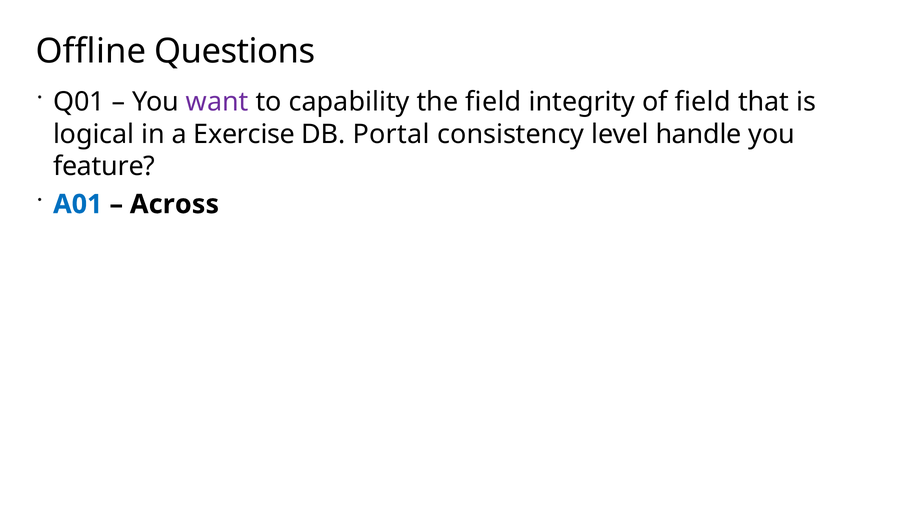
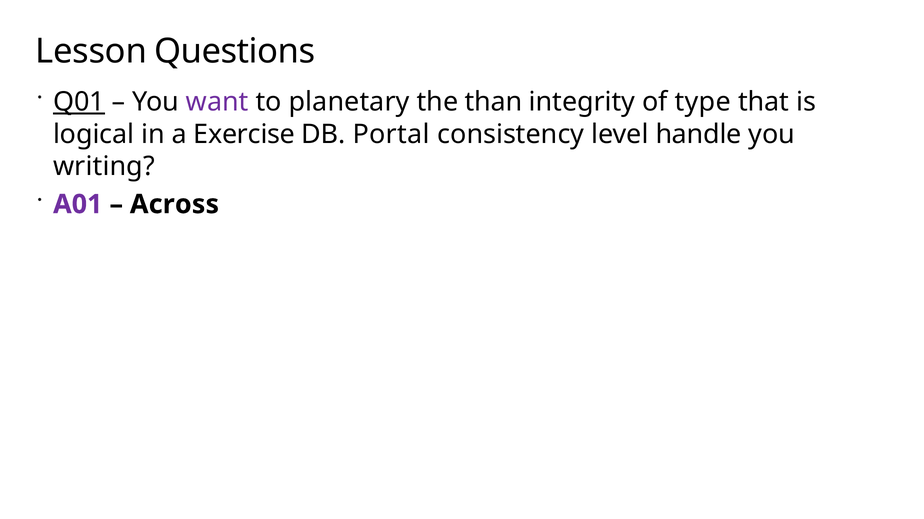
Offline: Offline -> Lesson (91, 51)
Q01 underline: none -> present (79, 102)
capability: capability -> planetary (349, 102)
the field: field -> than (494, 102)
of field: field -> type (703, 102)
feature: feature -> writing (104, 167)
A01 colour: blue -> purple (78, 205)
